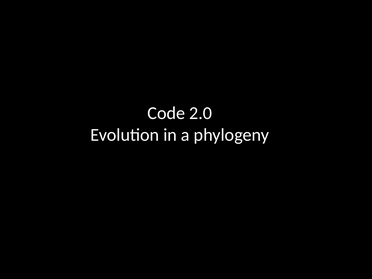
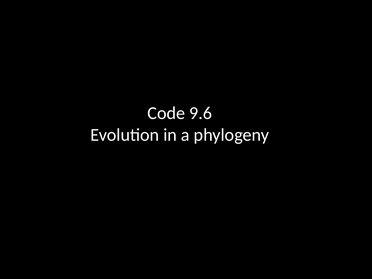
2.0: 2.0 -> 9.6 (201, 113)
